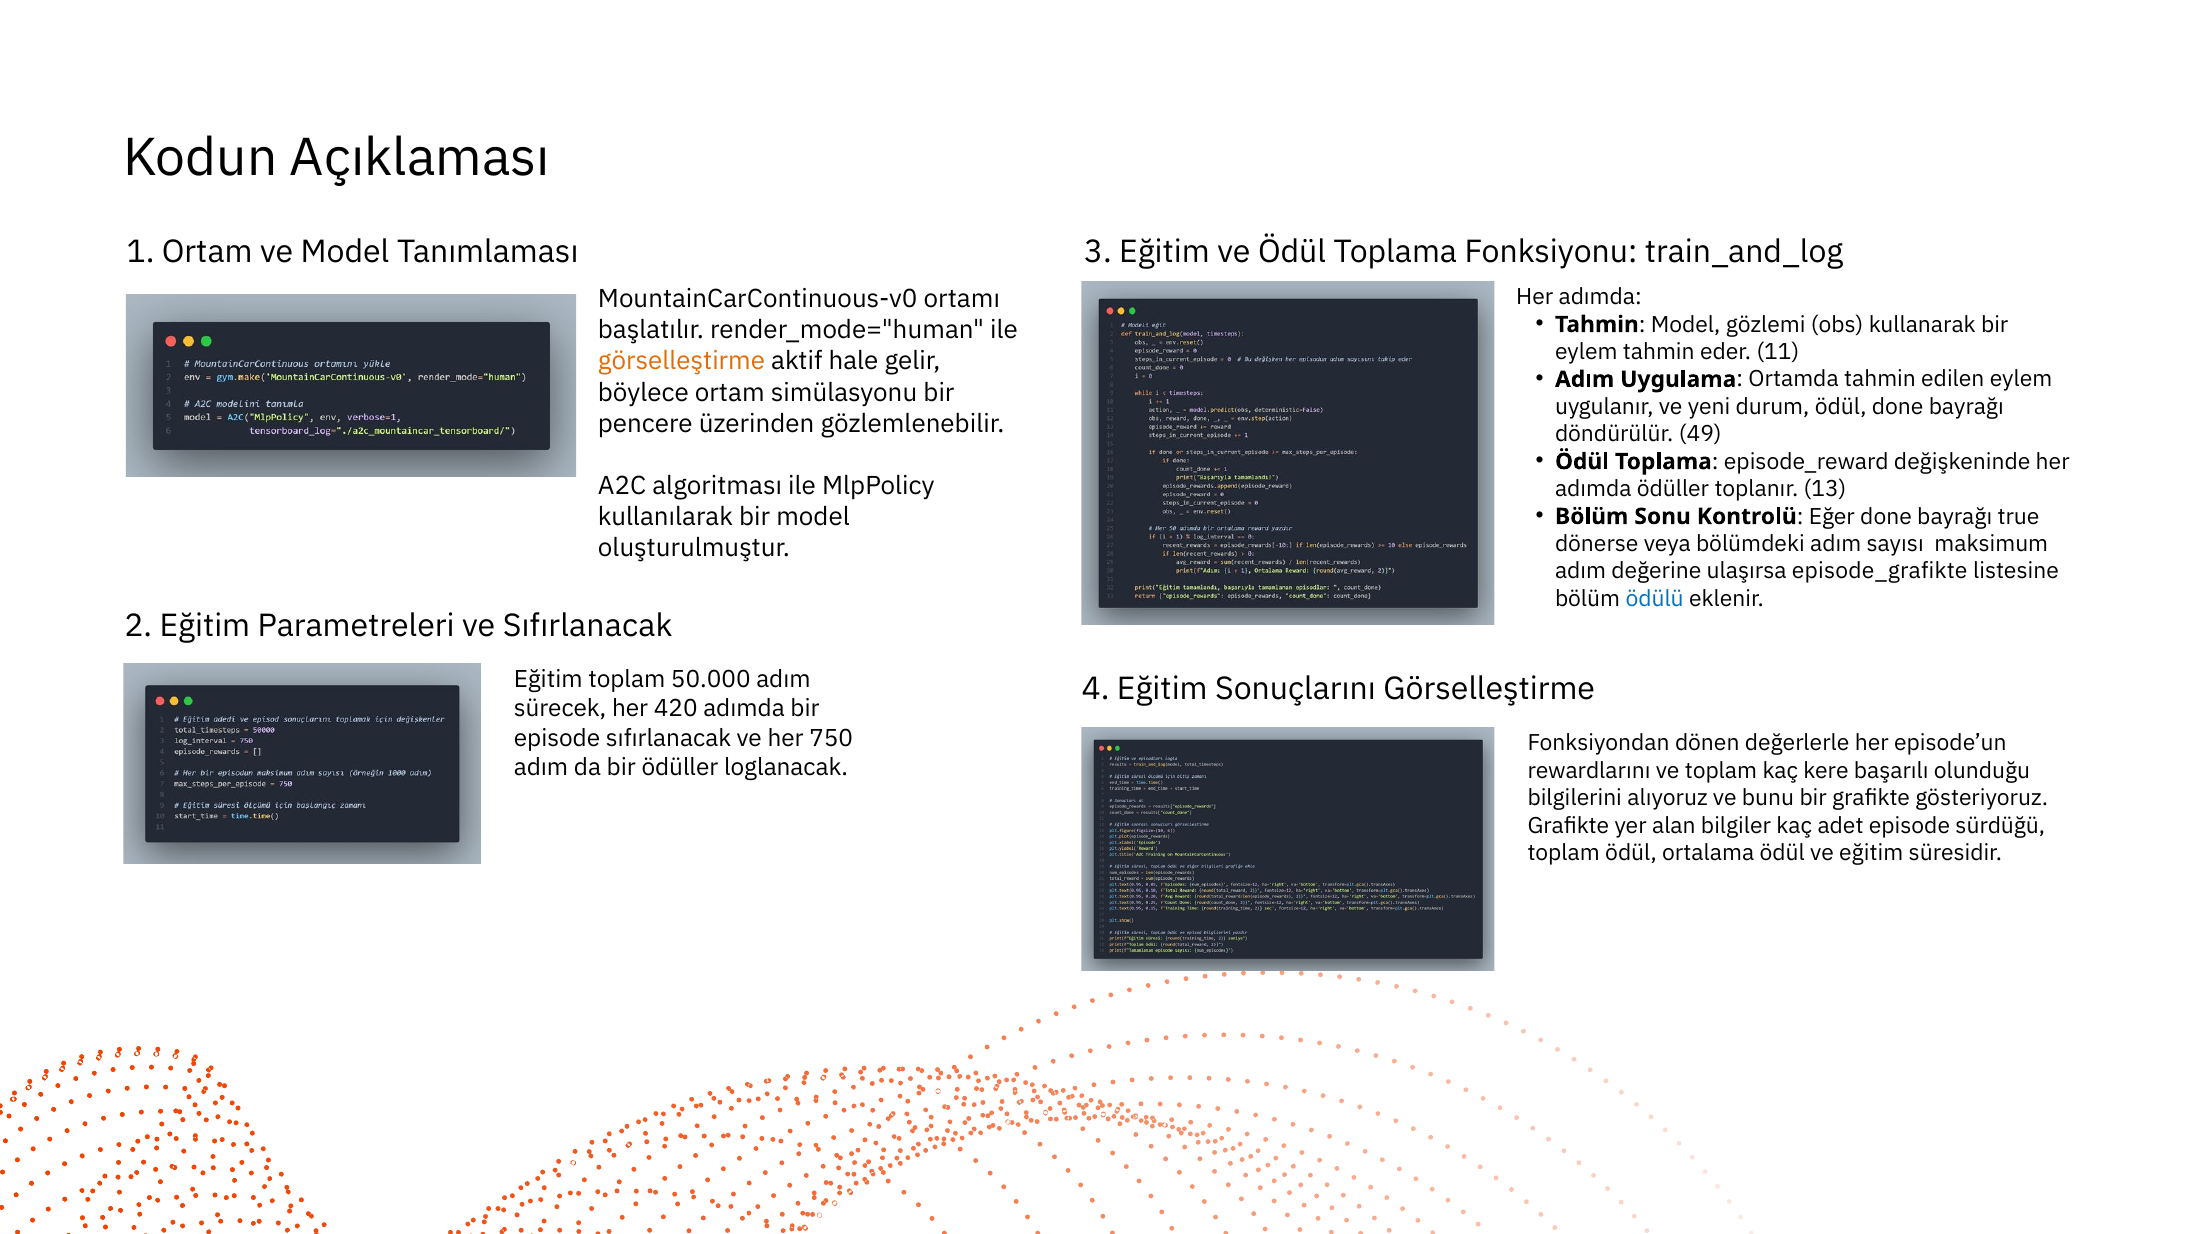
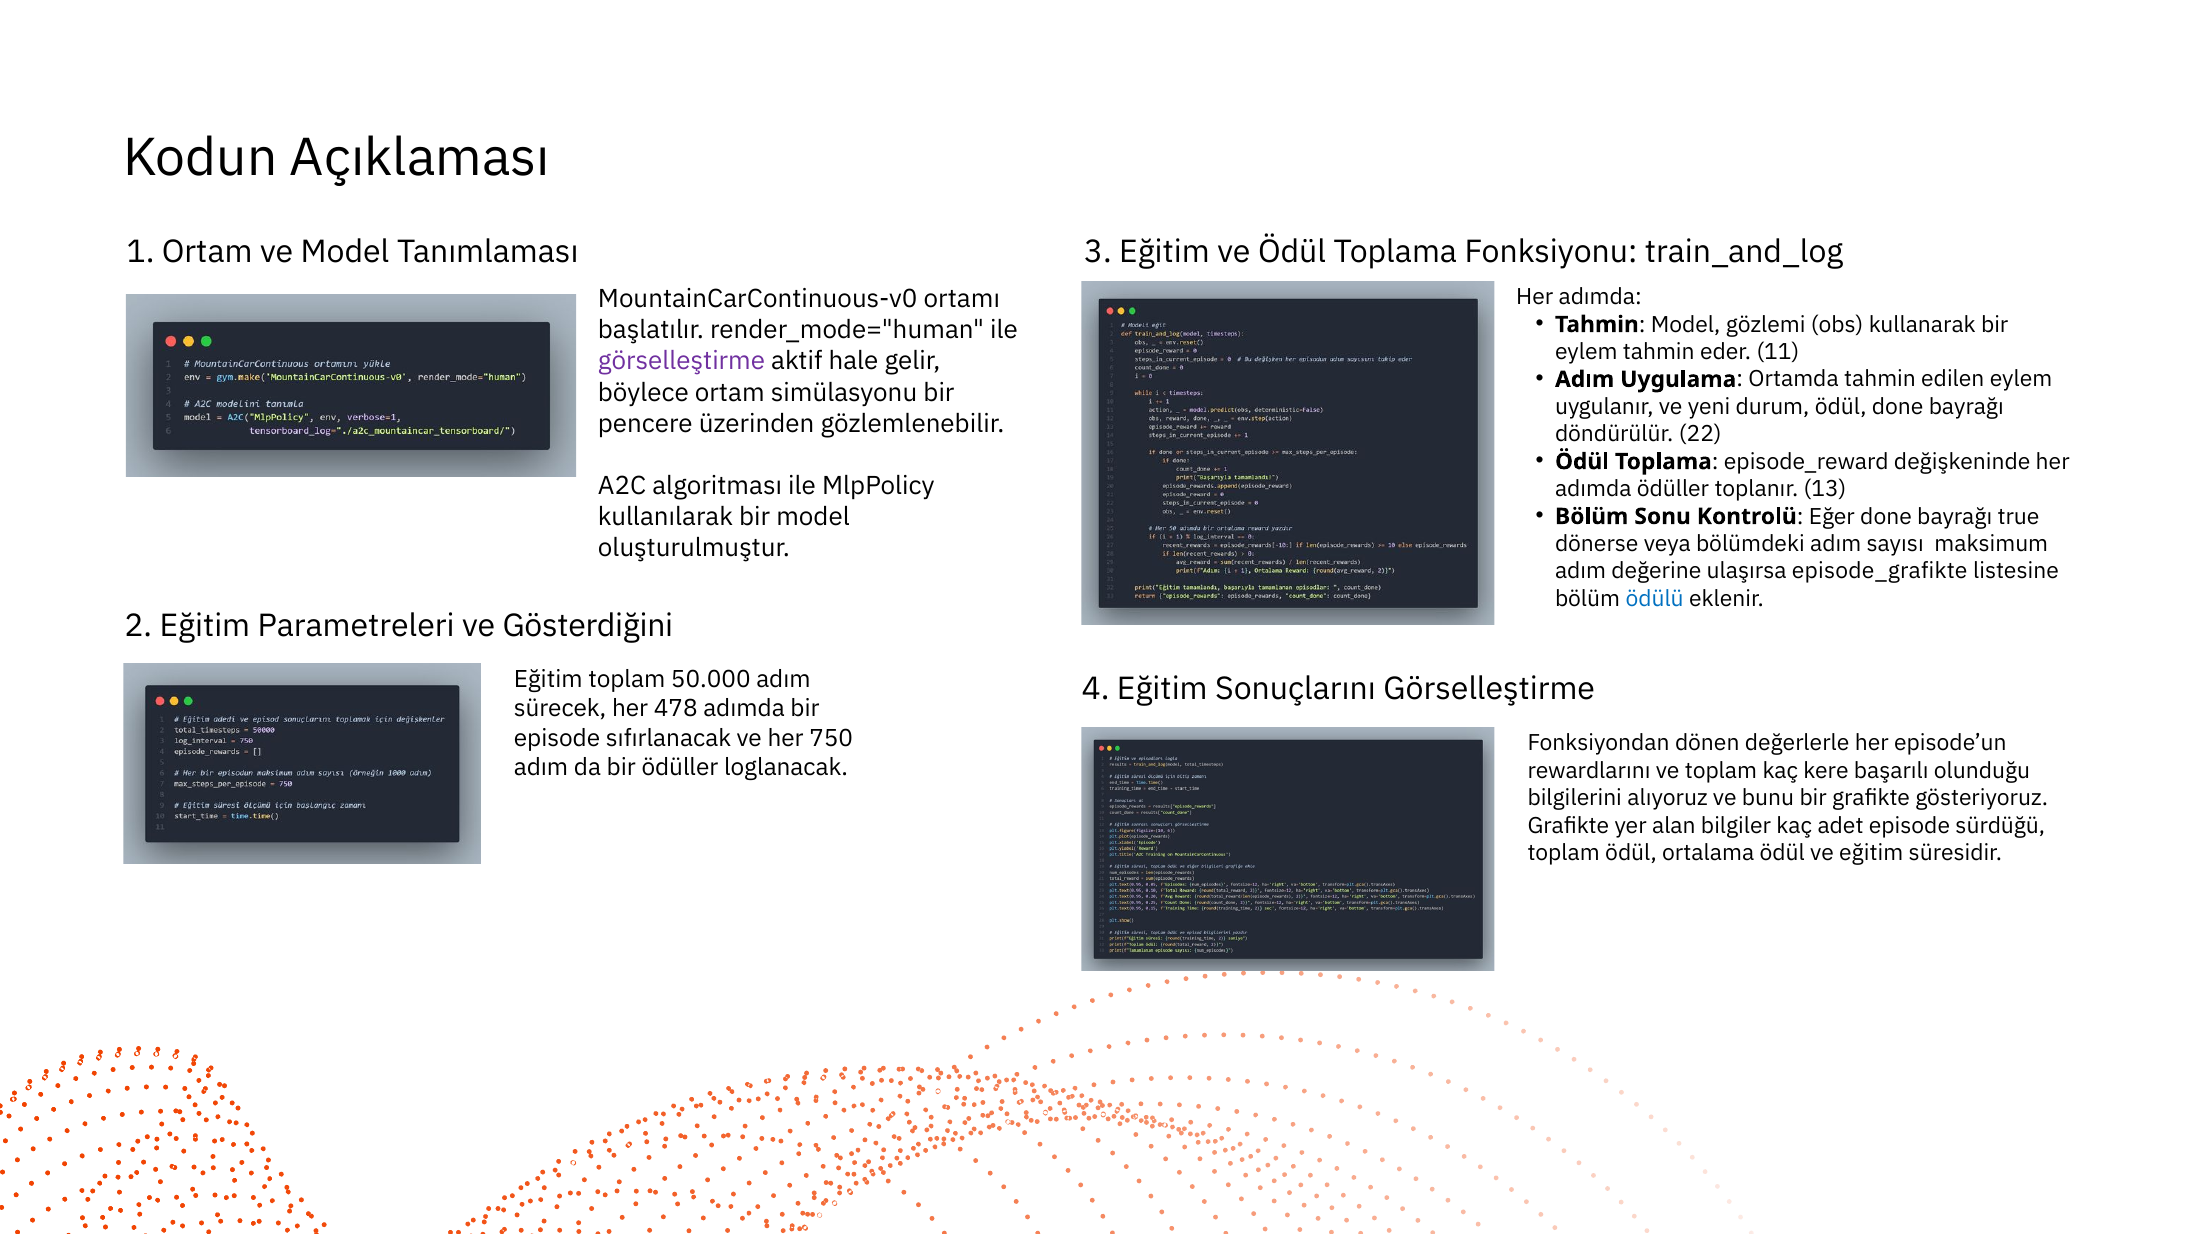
görselleştirme colour: orange -> purple (682, 362)
49: 49 -> 22 (1700, 434)
ve Sıfırlanacak: Sıfırlanacak -> Gösterdiğini (588, 626)
420: 420 -> 478 (676, 709)
